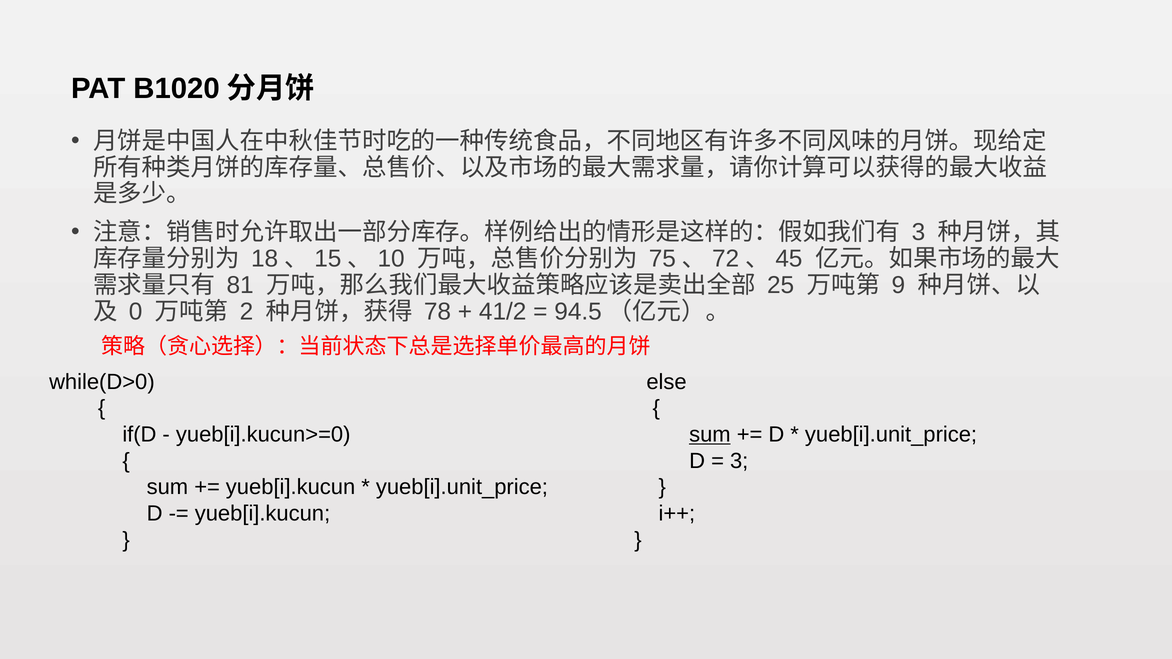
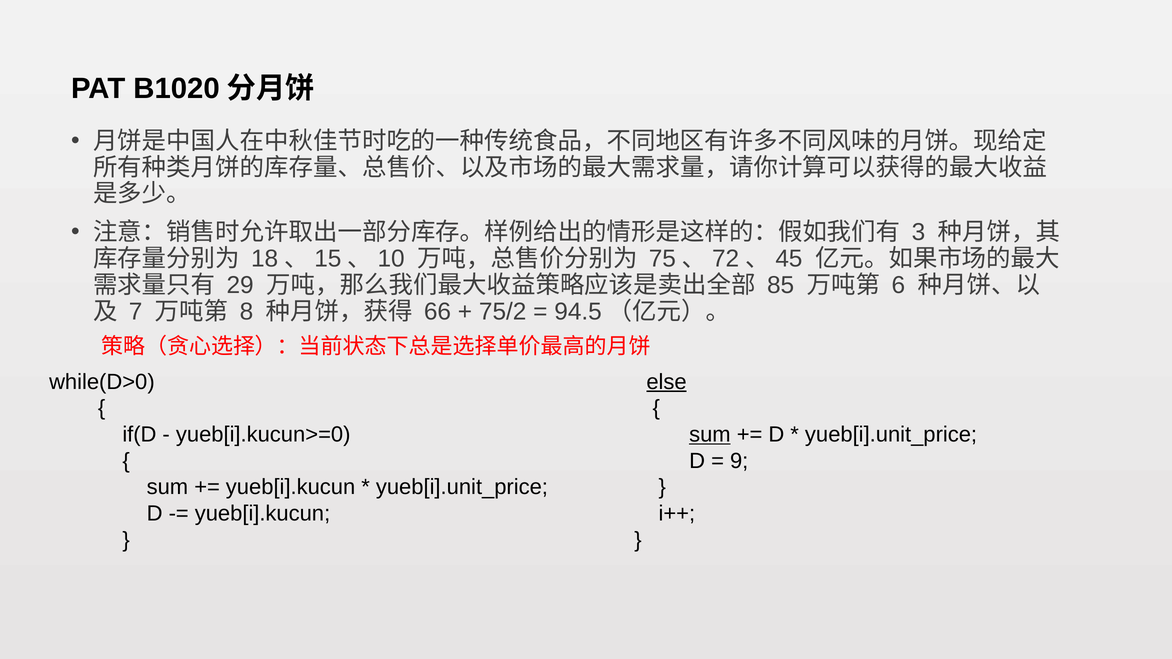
81: 81 -> 29 (240, 285)
25: 25 -> 85 (781, 285)
9: 9 -> 6 (898, 285)
0: 0 -> 7 (136, 312)
2: 2 -> 8 (246, 312)
78: 78 -> 66 (437, 312)
41/2: 41/2 -> 75/2 (503, 312)
else underline: none -> present (667, 382)
3: 3 -> 9 (739, 461)
